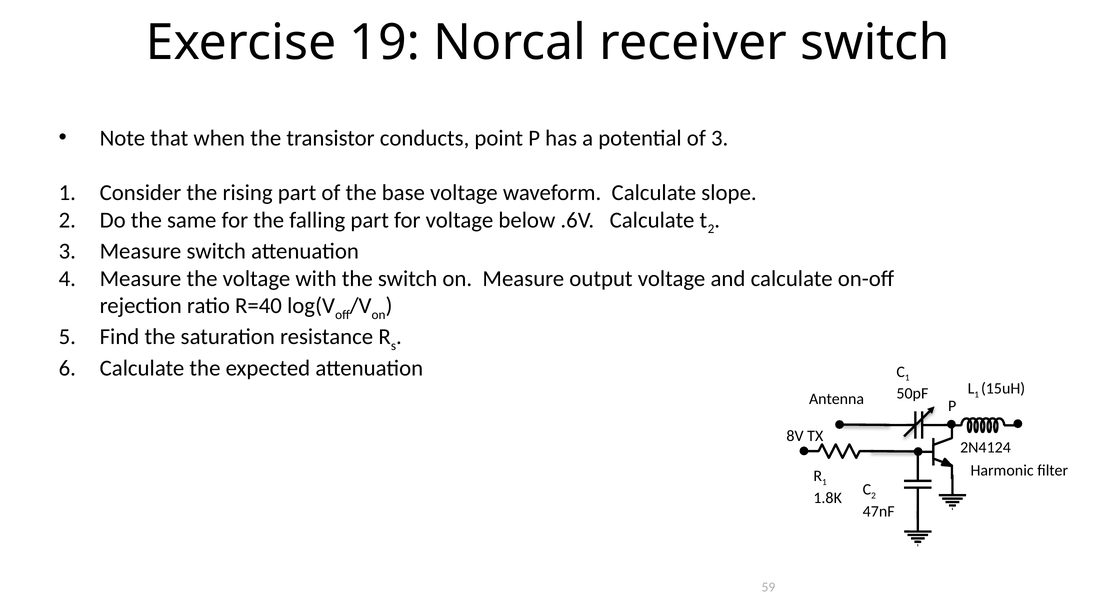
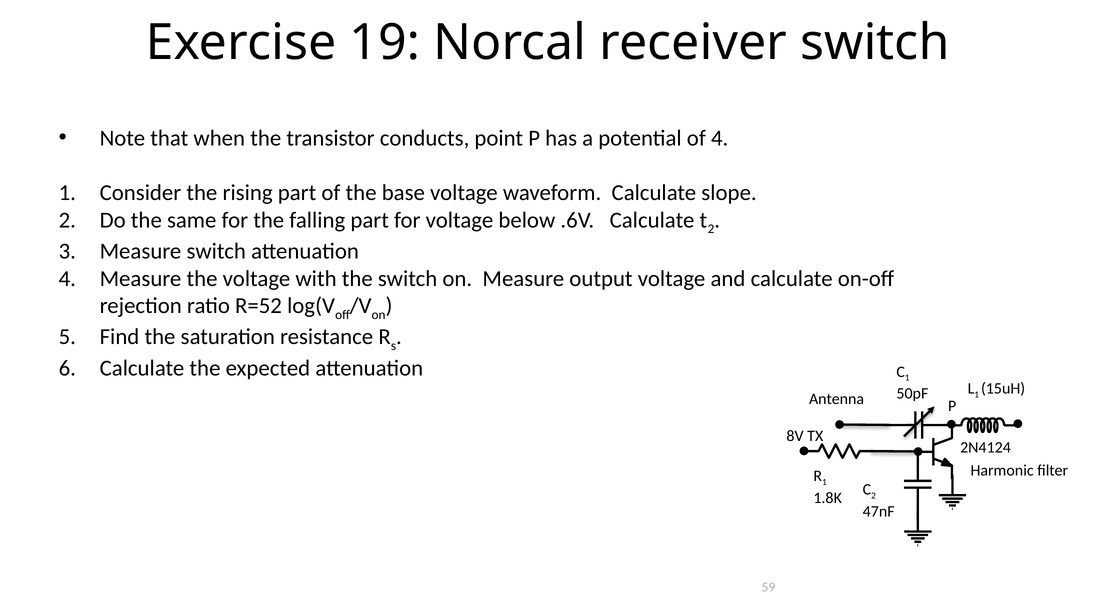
of 3: 3 -> 4 (720, 138)
R=40: R=40 -> R=52 (258, 306)
